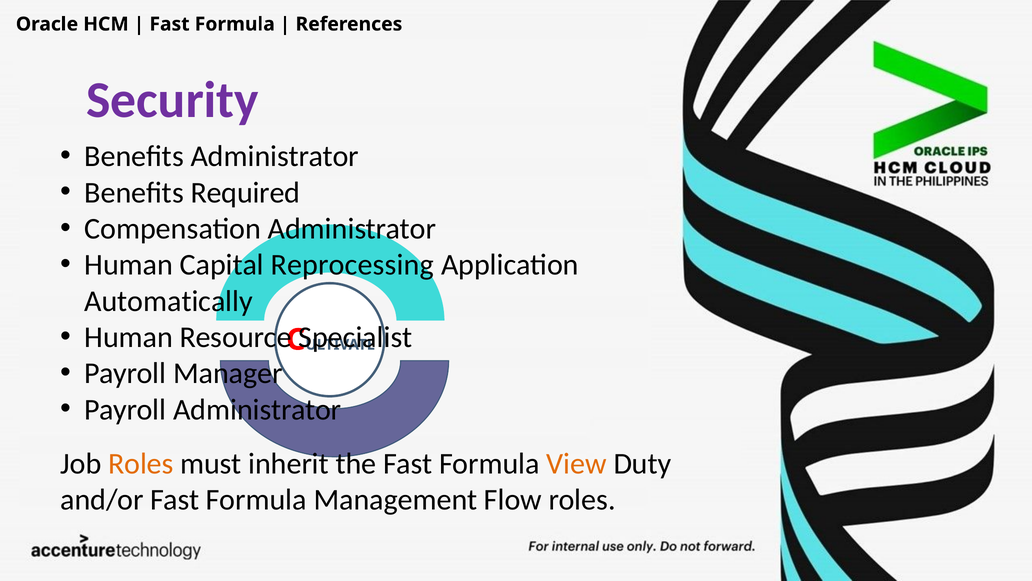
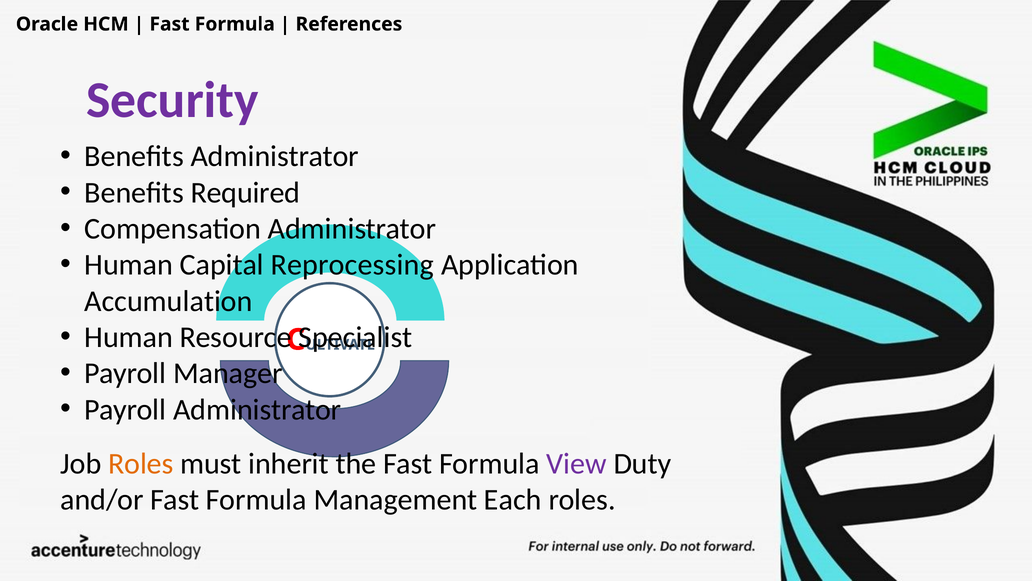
Automatically: Automatically -> Accumulation (168, 301)
View colour: orange -> purple (577, 463)
Flow: Flow -> Each (513, 500)
